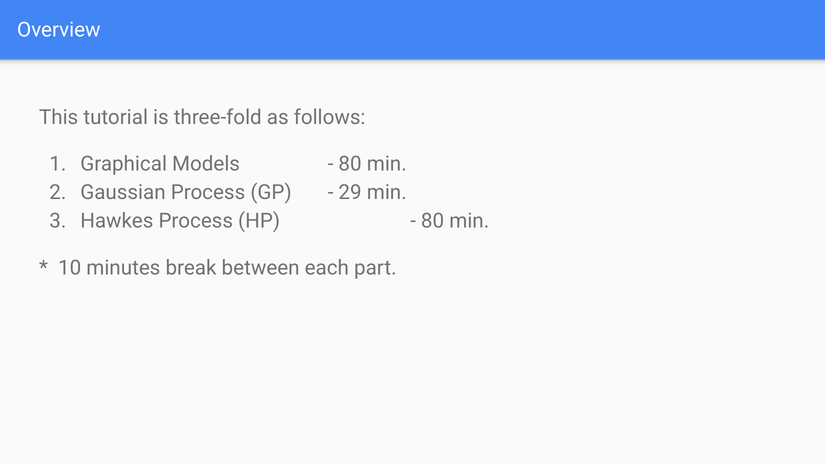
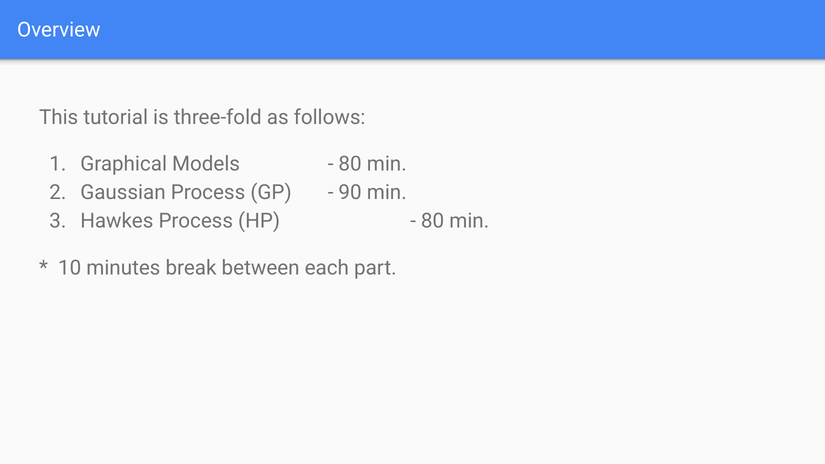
29: 29 -> 90 (350, 193)
